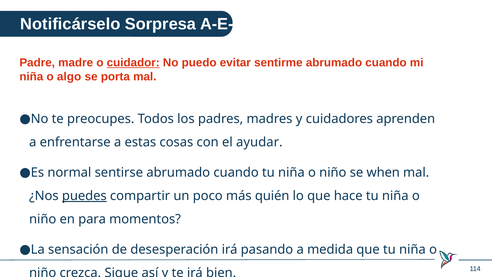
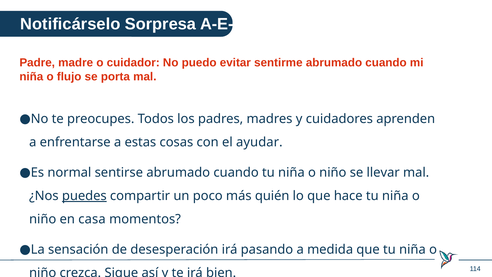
cuidador underline: present -> none (133, 63)
algo: algo -> flujo (69, 76)
when: when -> llevar (383, 172)
para: para -> casa (92, 219)
